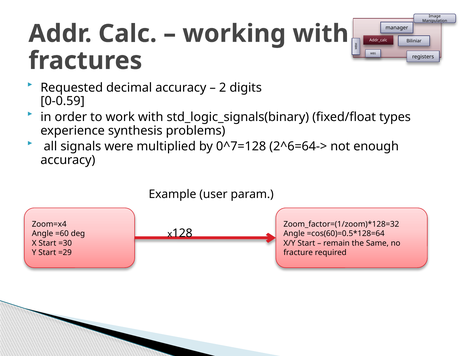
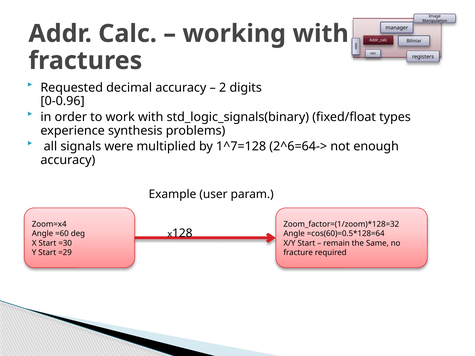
0-0.59: 0-0.59 -> 0-0.96 (63, 101)
0^7=128: 0^7=128 -> 1^7=128 (241, 147)
